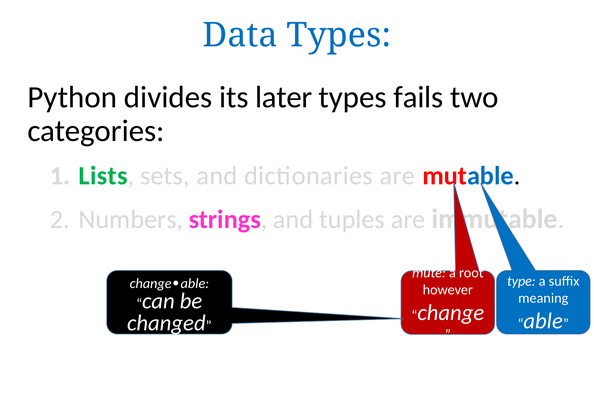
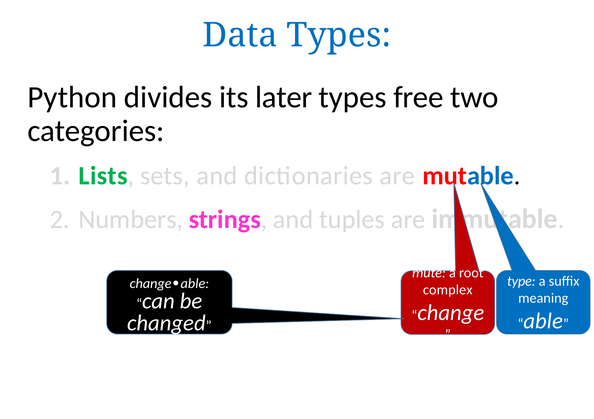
fails: fails -> free (418, 97)
however: however -> complex (448, 290)
